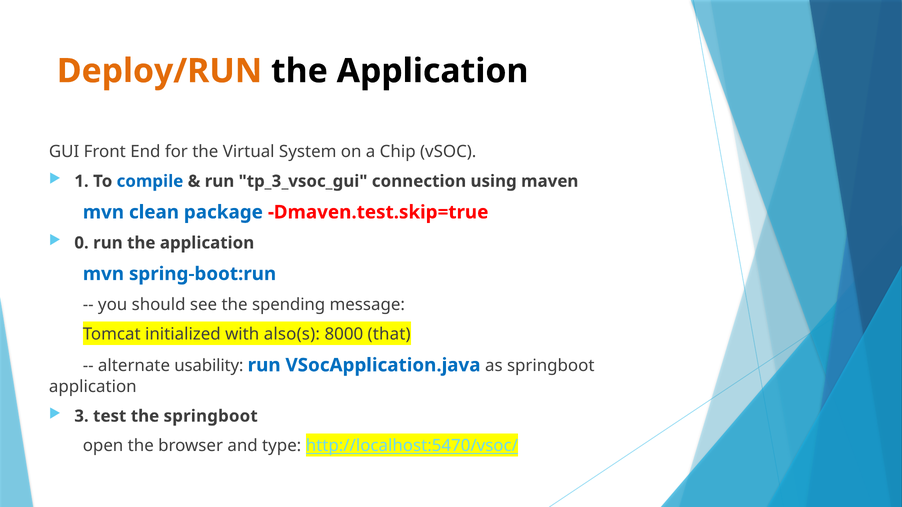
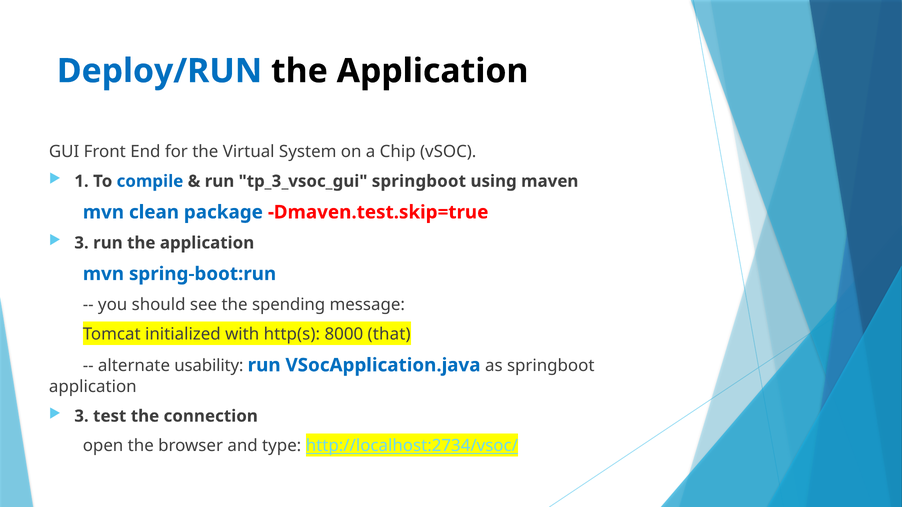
Deploy/RUN colour: orange -> blue (160, 71)
tp_3_vsoc_gui connection: connection -> springboot (419, 181)
0: 0 -> 3 (82, 243)
also(s: also(s -> http(s (292, 334)
the springboot: springboot -> connection (211, 416)
http://localhost:5470/vsoc/: http://localhost:5470/vsoc/ -> http://localhost:2734/vsoc/ (412, 446)
